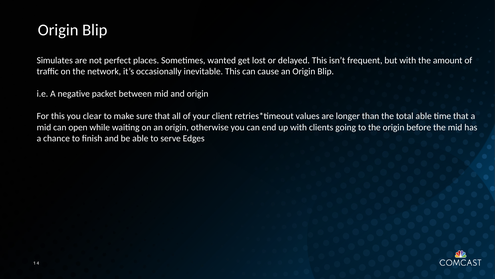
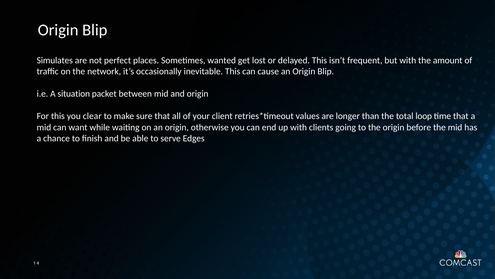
negative: negative -> situation (74, 94)
total able: able -> loop (424, 116)
open: open -> want (78, 127)
